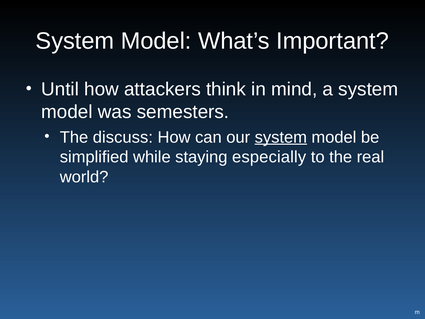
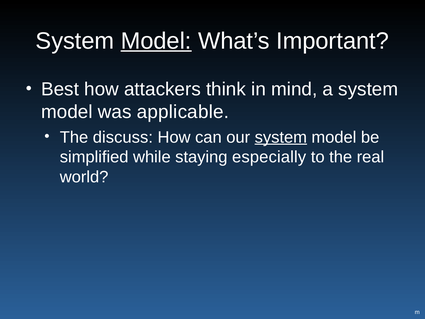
Model underline: none -> present (156, 41)
Until: Until -> Best (60, 89)
semesters: semesters -> applicable (183, 112)
